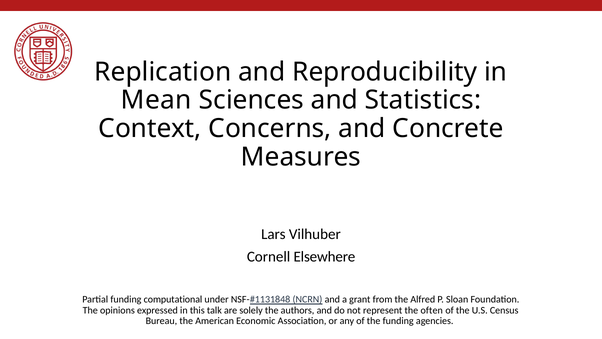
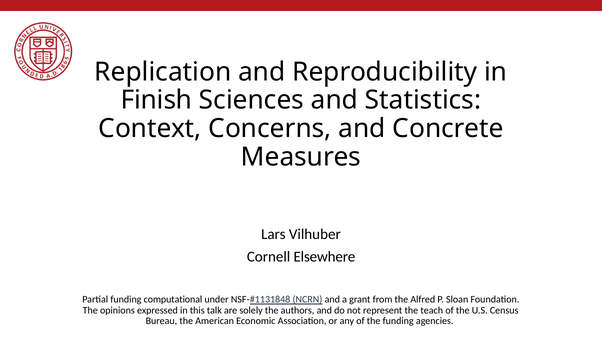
Mean: Mean -> Finish (156, 100)
often: often -> teach (432, 310)
